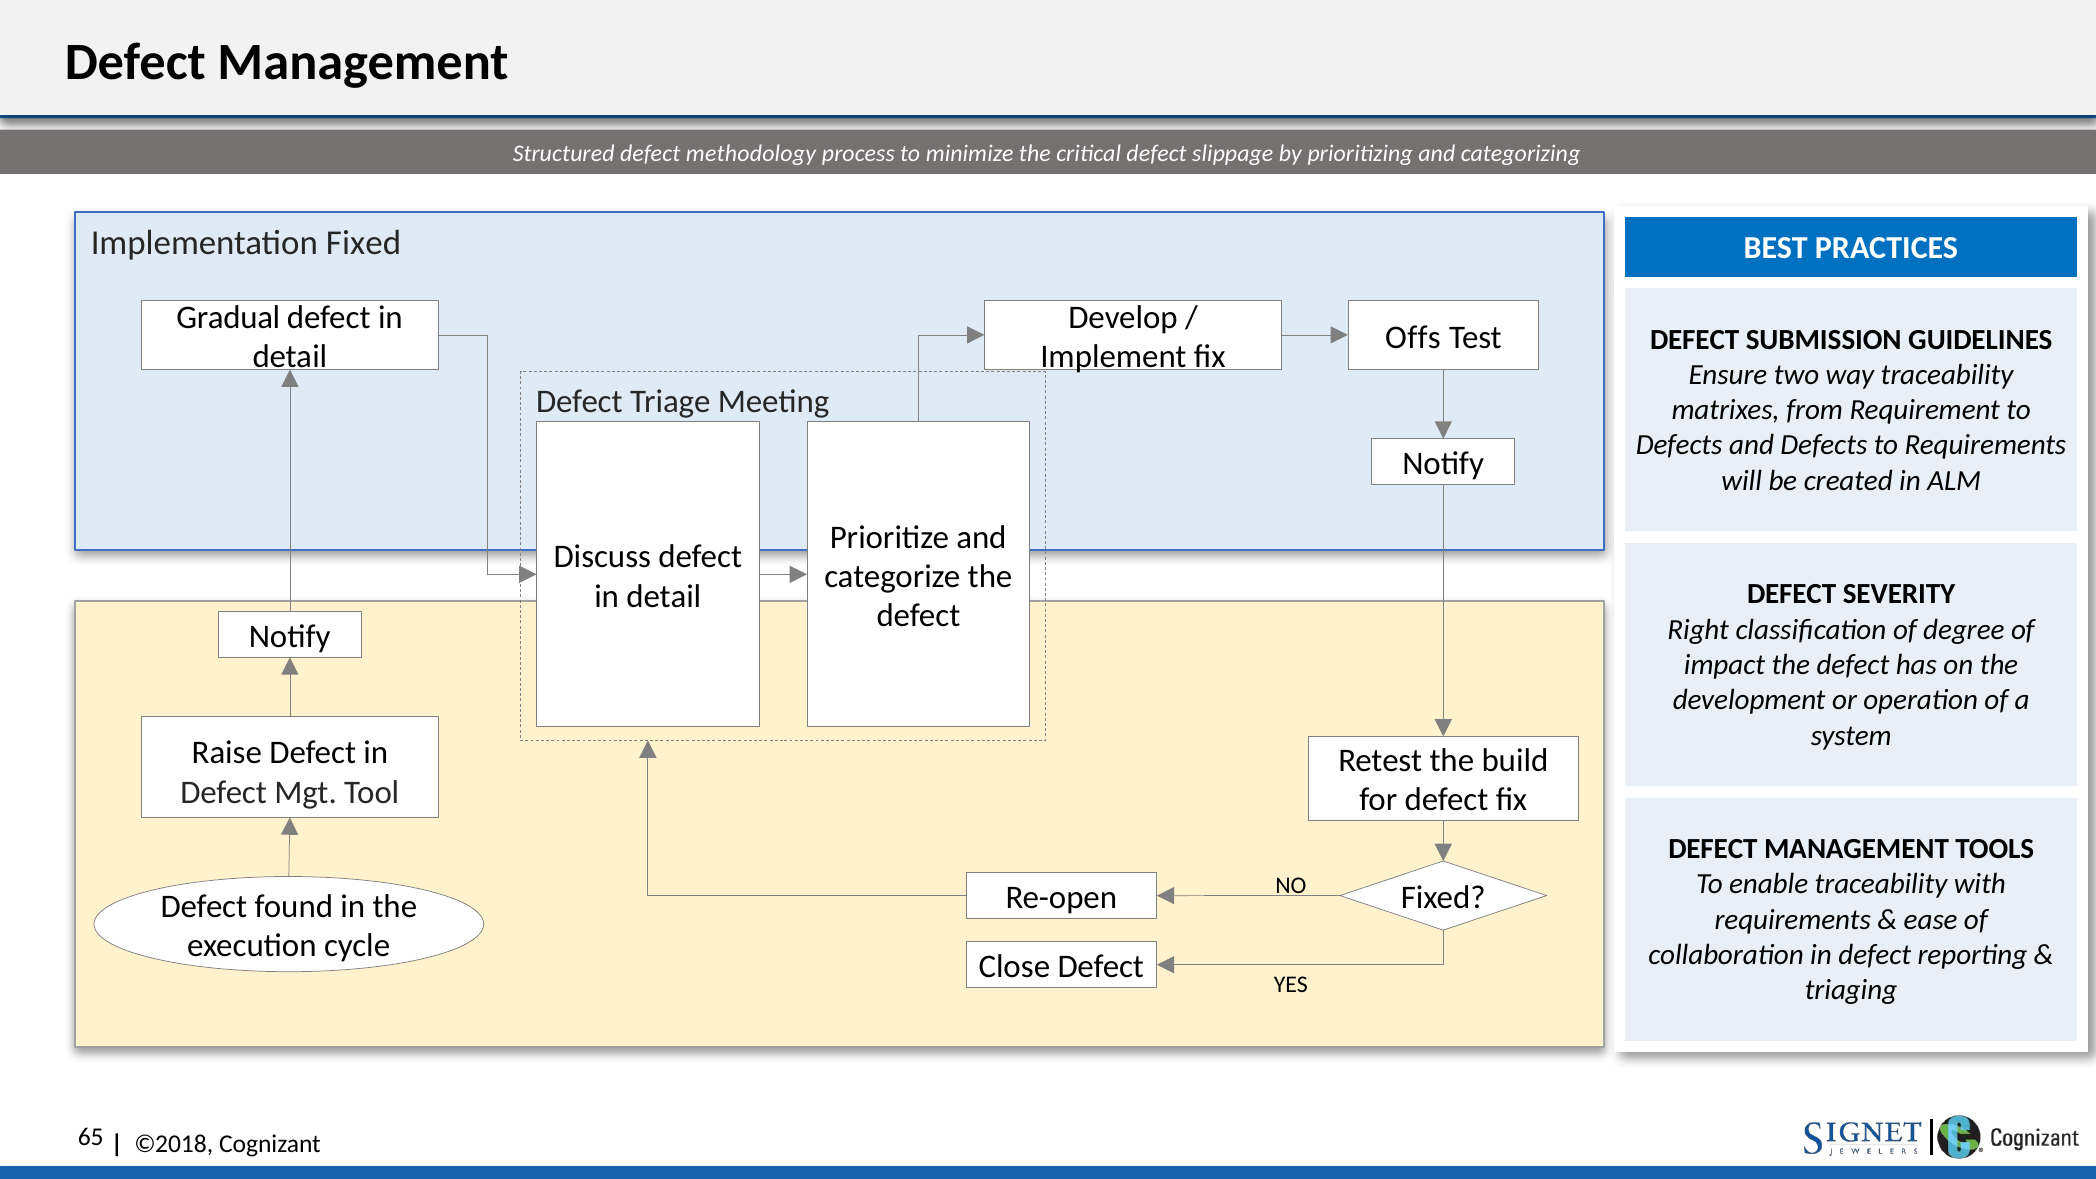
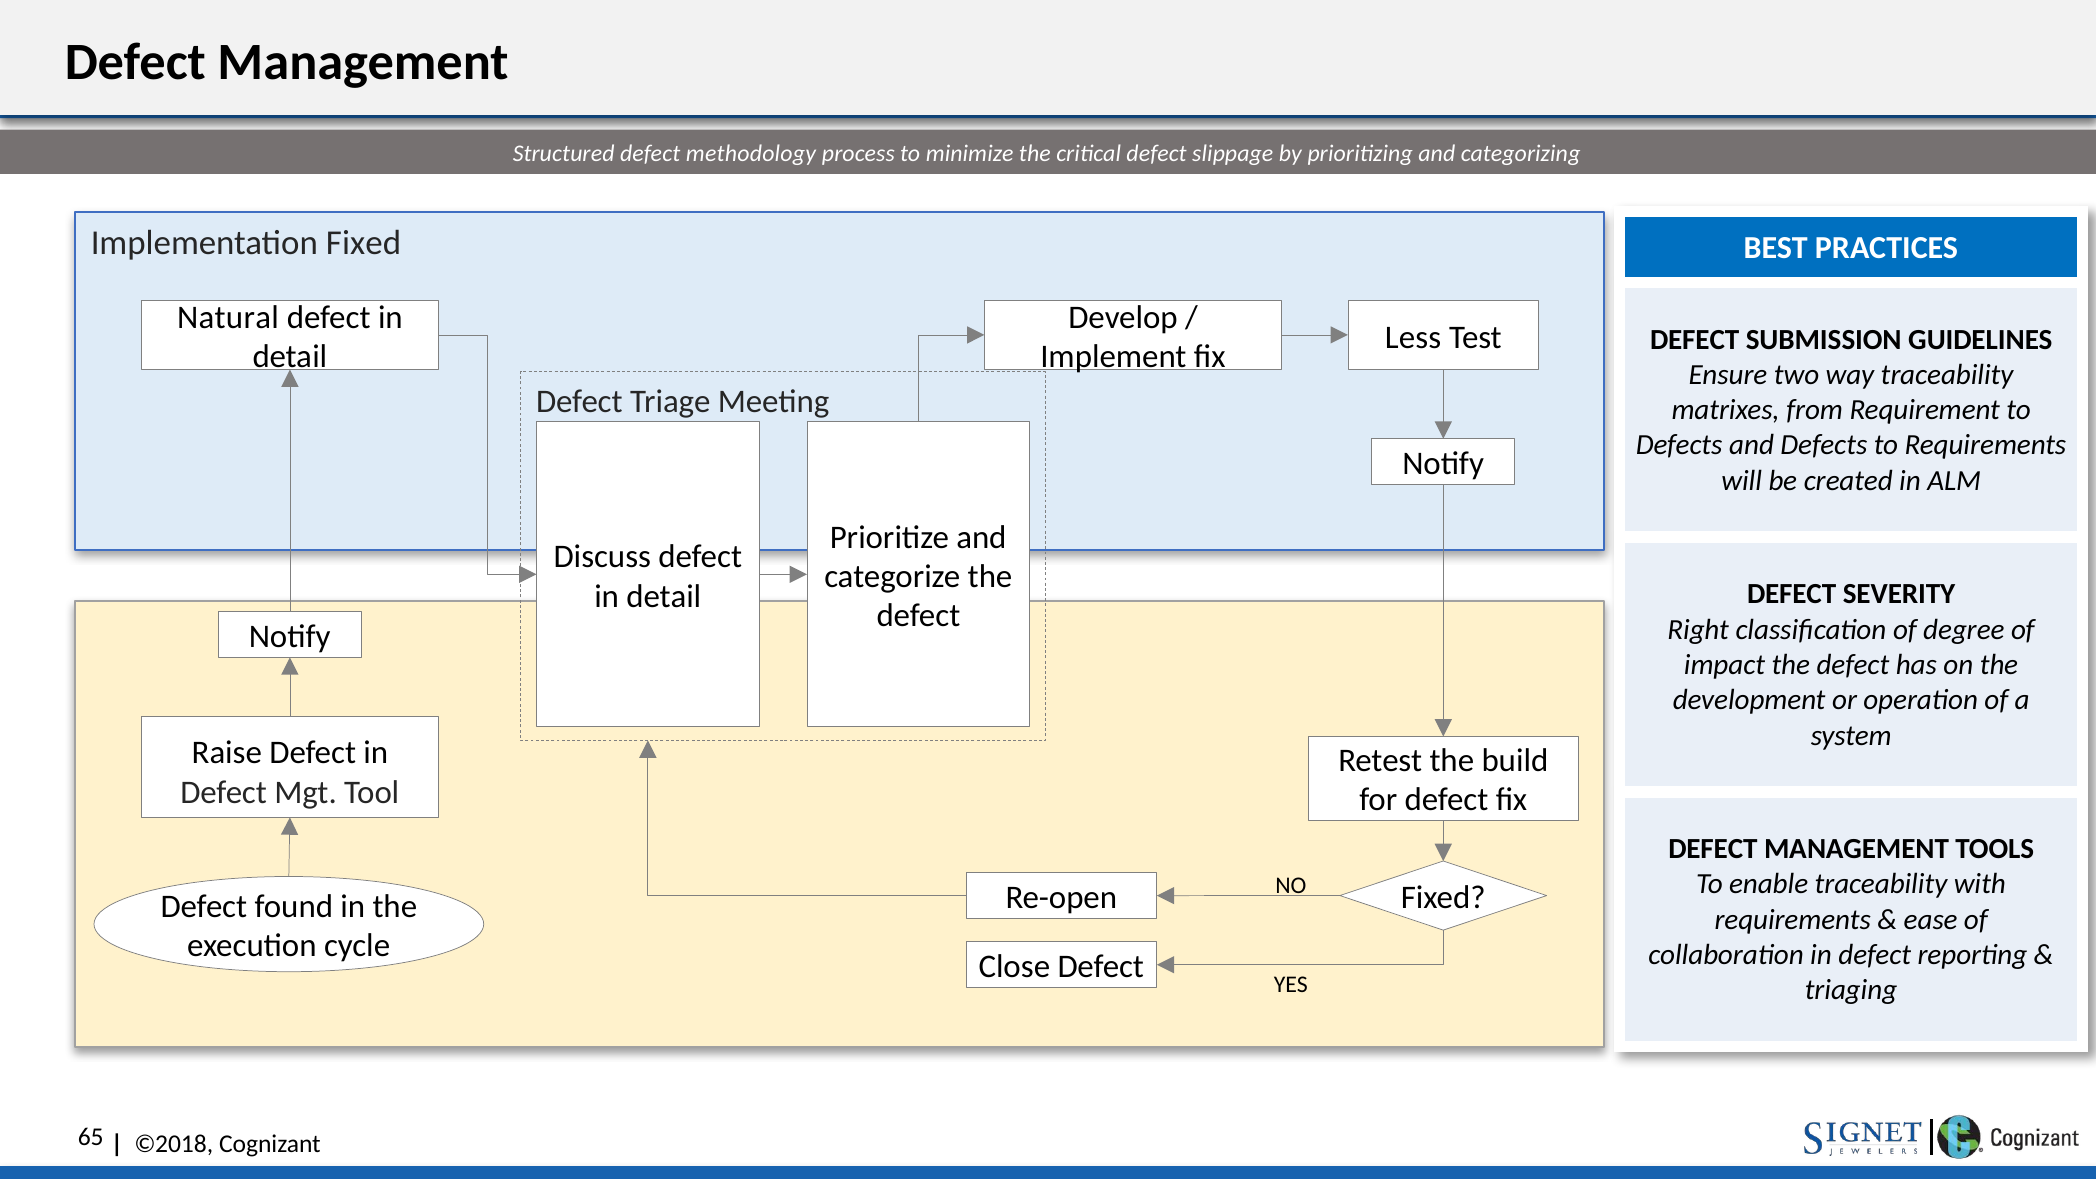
Gradual: Gradual -> Natural (228, 318)
Offs: Offs -> Less (1413, 337)
